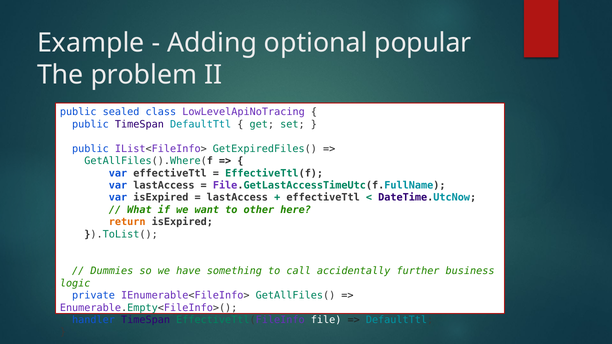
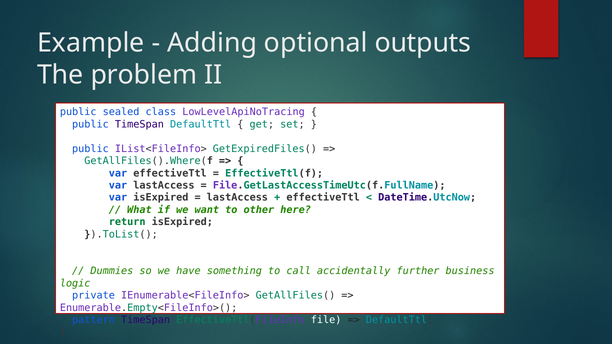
popular: popular -> outputs (423, 43)
return colour: orange -> green (127, 222)
handler: handler -> pattern (94, 320)
